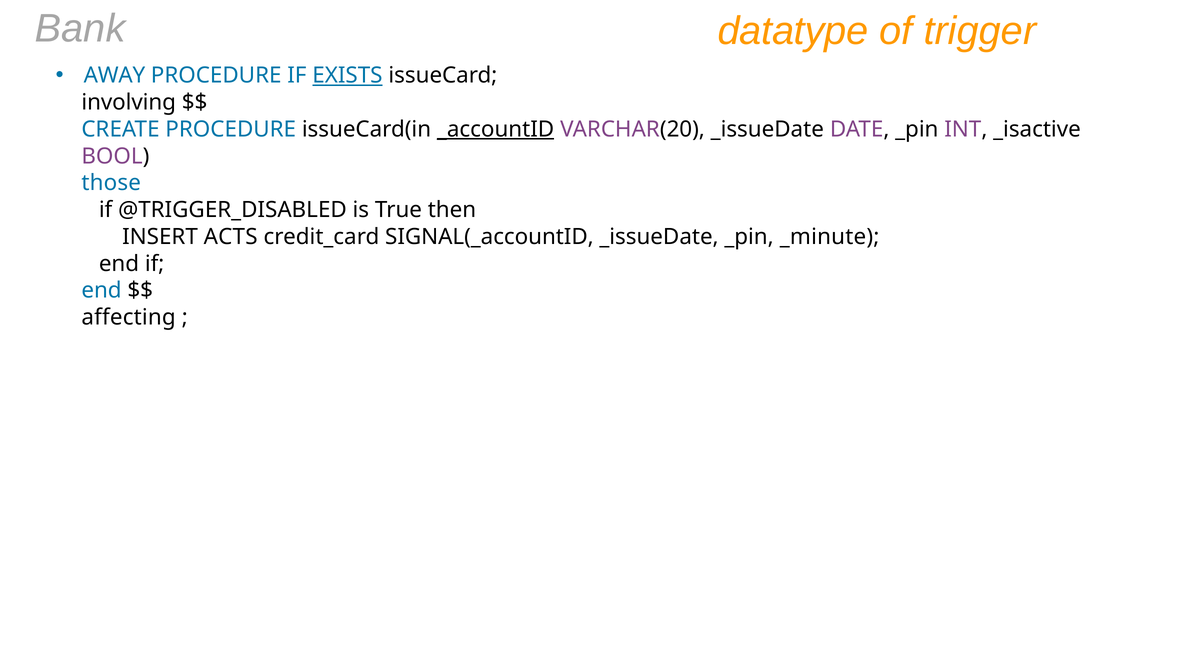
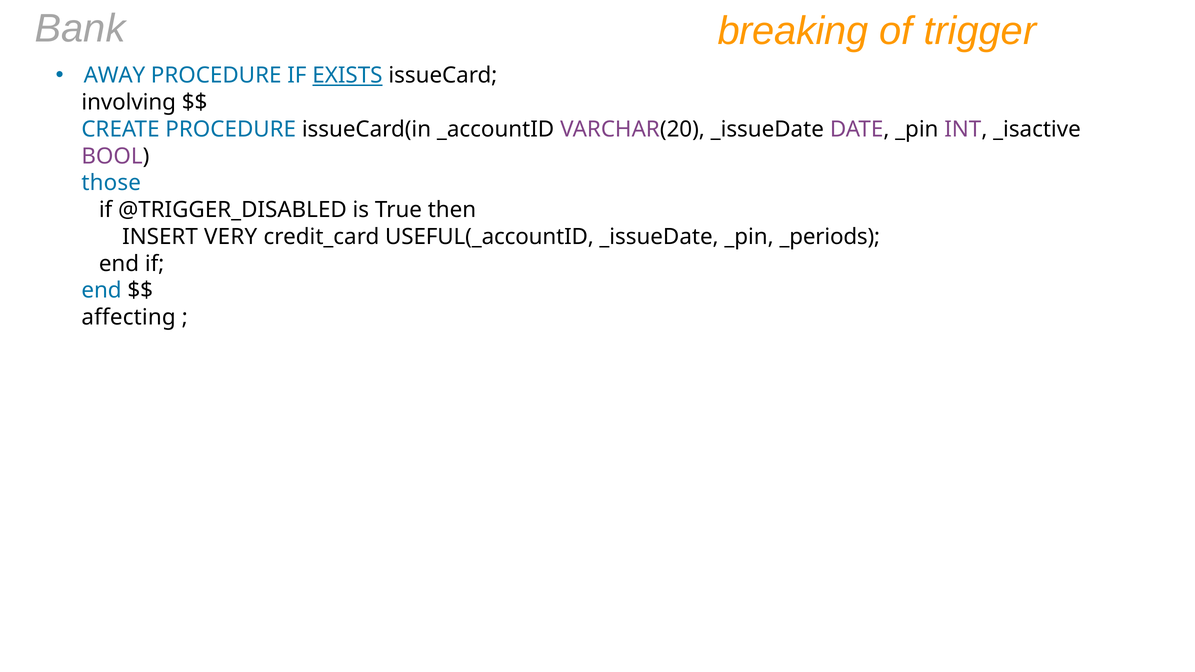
datatype: datatype -> breaking (793, 31)
_accountID underline: present -> none (496, 129)
ACTS: ACTS -> VERY (231, 237)
SIGNAL(_accountID: SIGNAL(_accountID -> USEFUL(_accountID (489, 237)
_minute: _minute -> _periods (830, 237)
